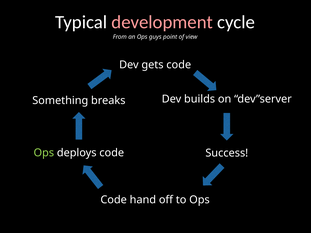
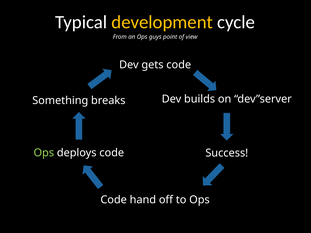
development colour: pink -> yellow (162, 22)
